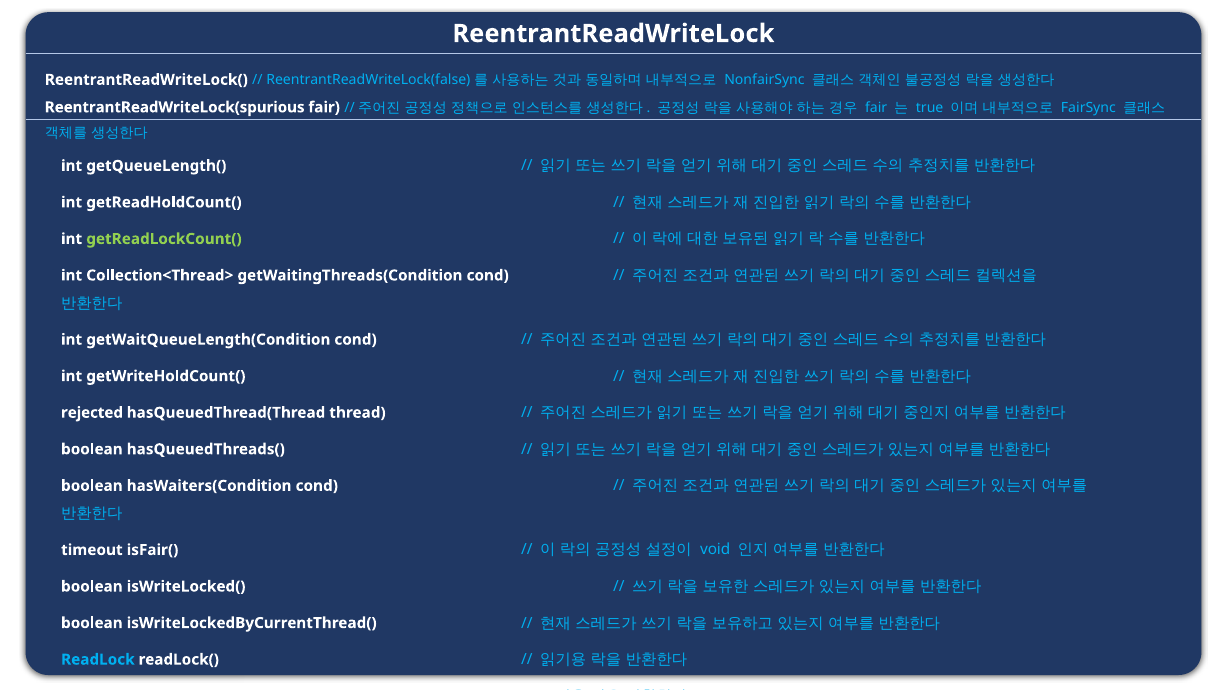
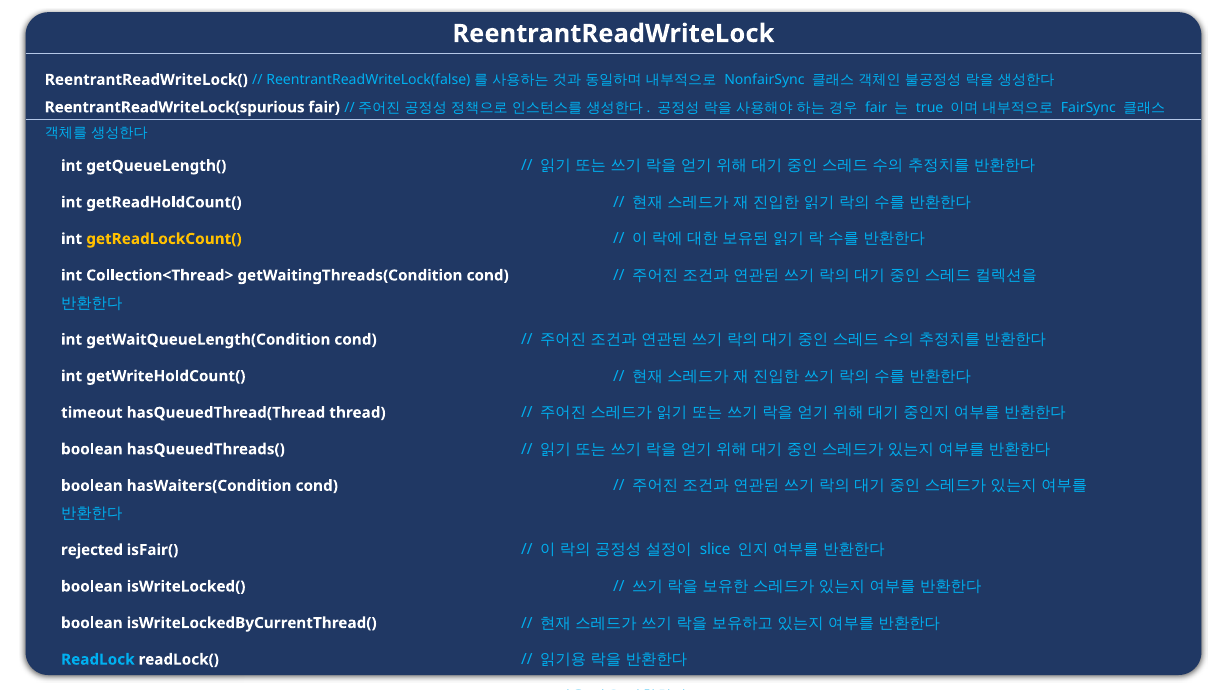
getReadLockCount( colour: light green -> yellow (164, 239)
rejected: rejected -> timeout (92, 413)
timeout: timeout -> rejected (92, 550)
void: void -> slice (715, 550)
